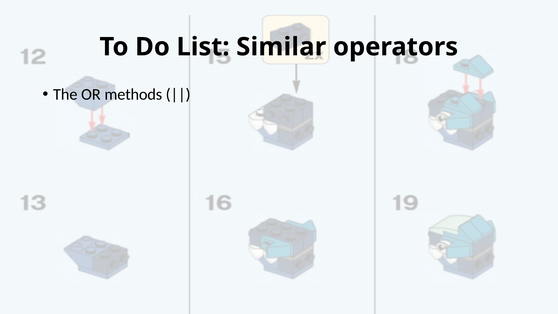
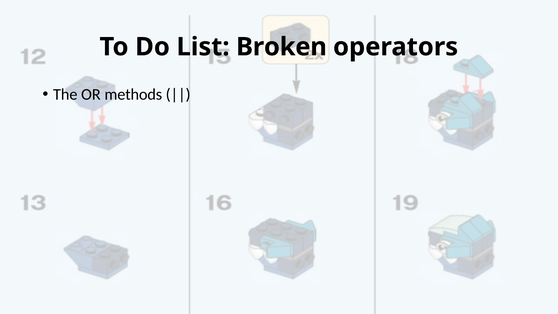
Similar: Similar -> Broken (281, 47)
